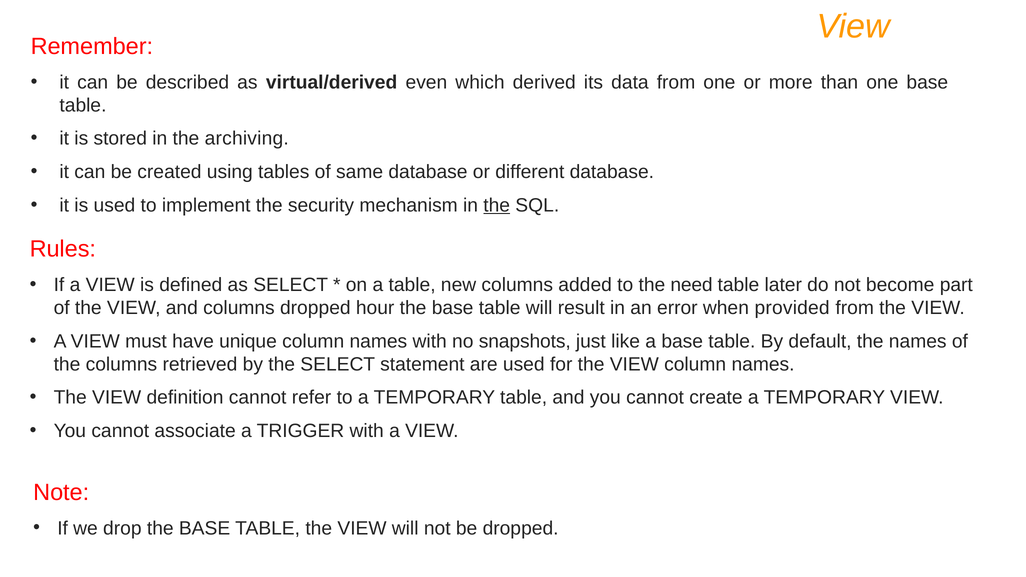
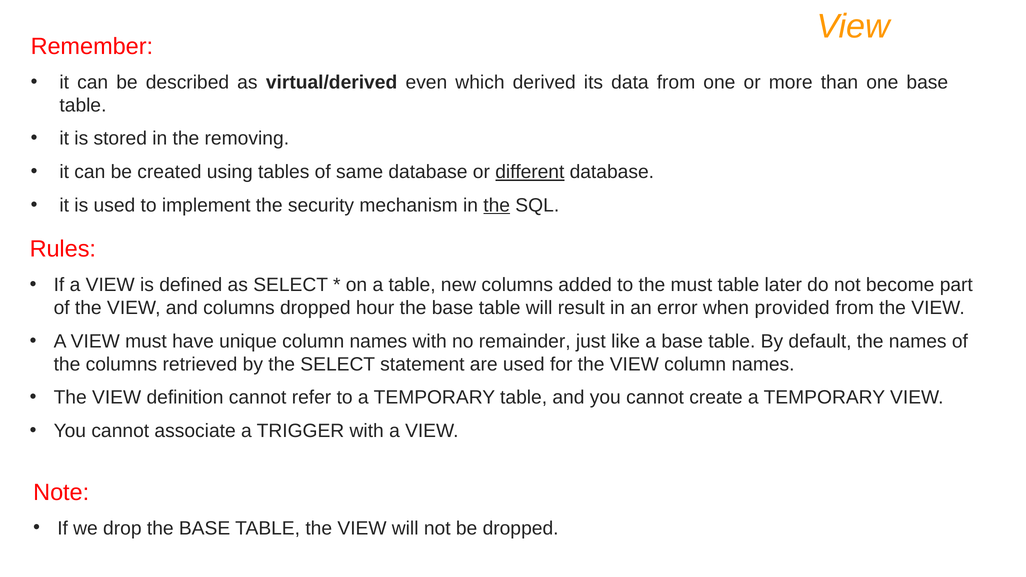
archiving: archiving -> removing (247, 139)
different underline: none -> present (530, 172)
the need: need -> must (691, 285)
snapshots: snapshots -> remainder (525, 341)
